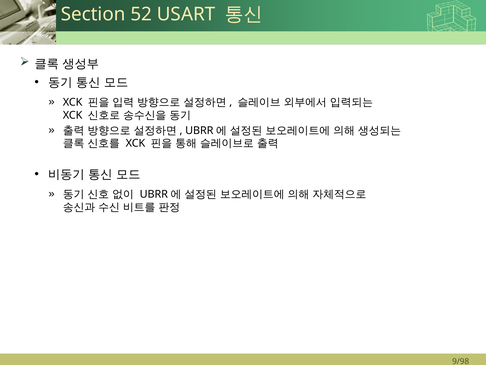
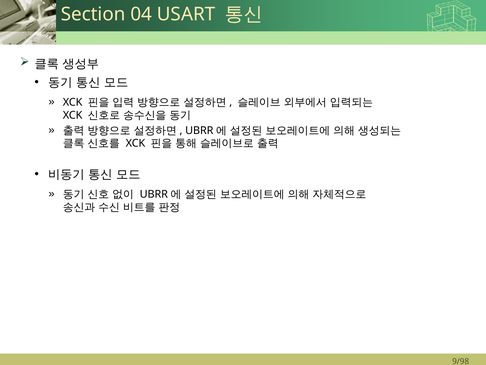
52: 52 -> 04 (141, 14)
